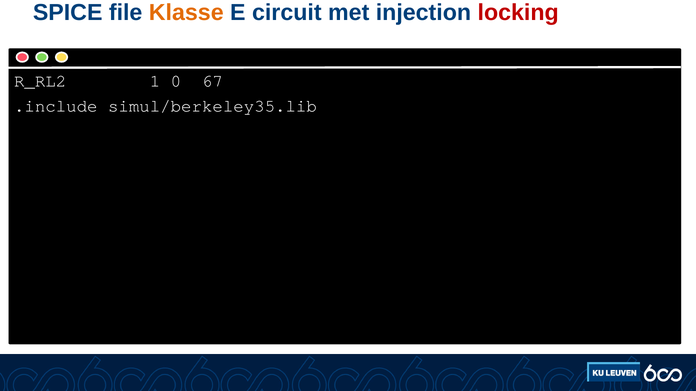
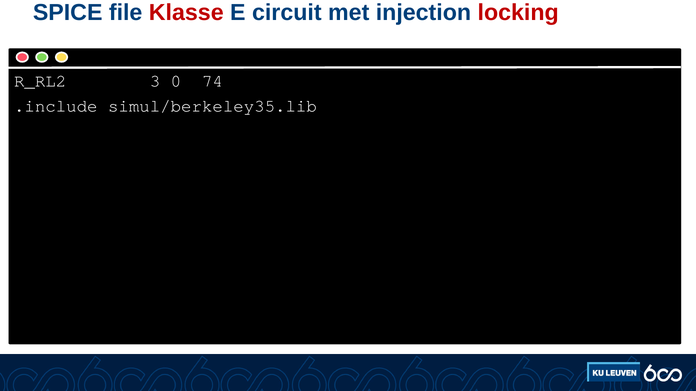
Klasse colour: orange -> red (186, 13)
1: 1 -> 3 (155, 81)
67: 67 -> 74 (212, 81)
